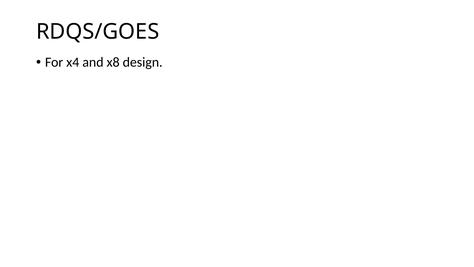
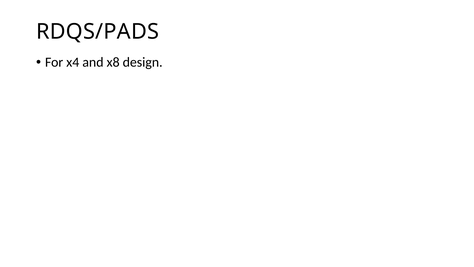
RDQS/GOES: RDQS/GOES -> RDQS/PADS (98, 32)
